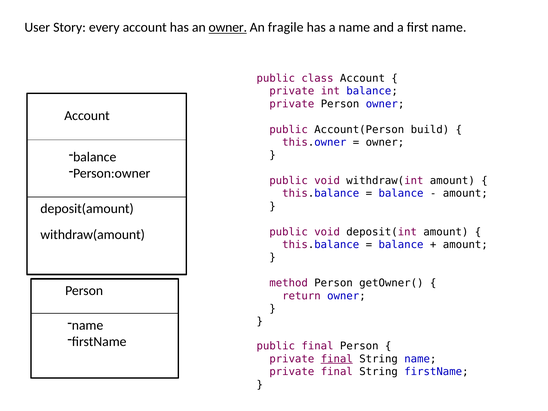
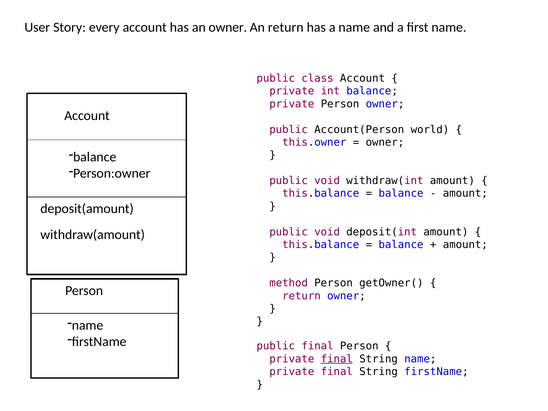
owner underline: present -> none (228, 27)
An fragile: fragile -> return (286, 27)
build: build -> world (430, 130)
